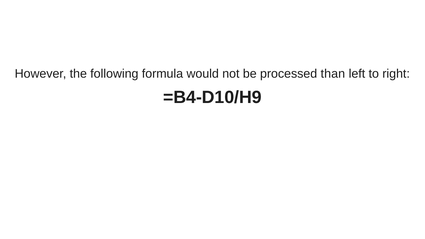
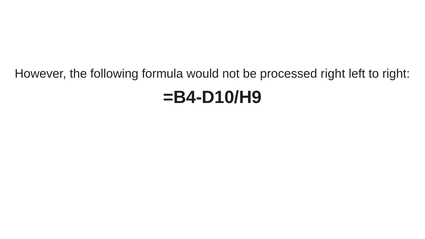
processed than: than -> right (333, 74)
